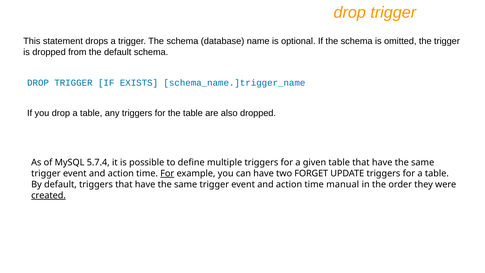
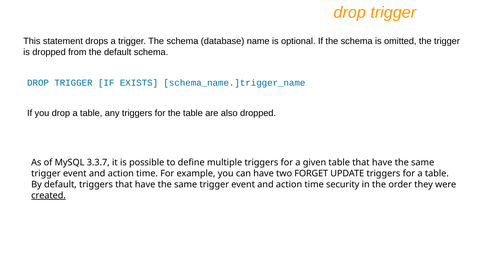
5.7.4: 5.7.4 -> 3.3.7 (98, 162)
For underline: present -> none (167, 173)
manual: manual -> security (343, 184)
